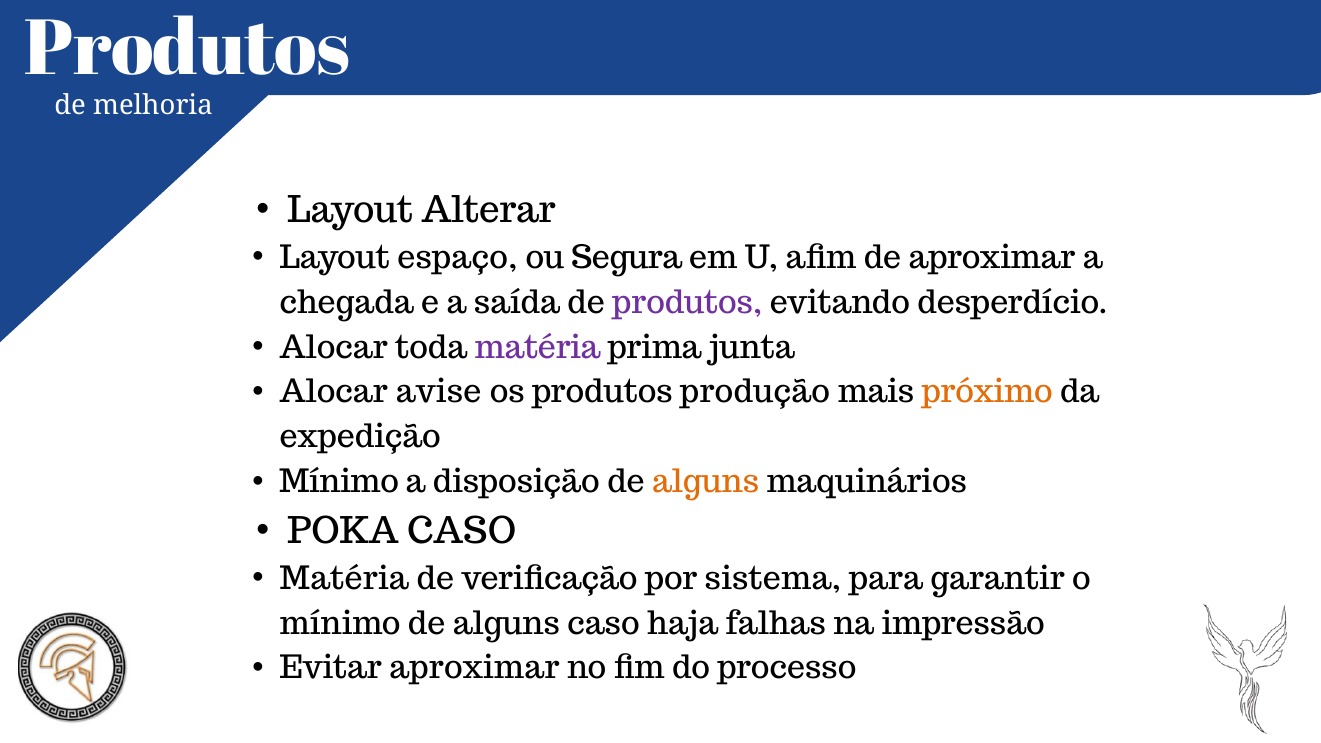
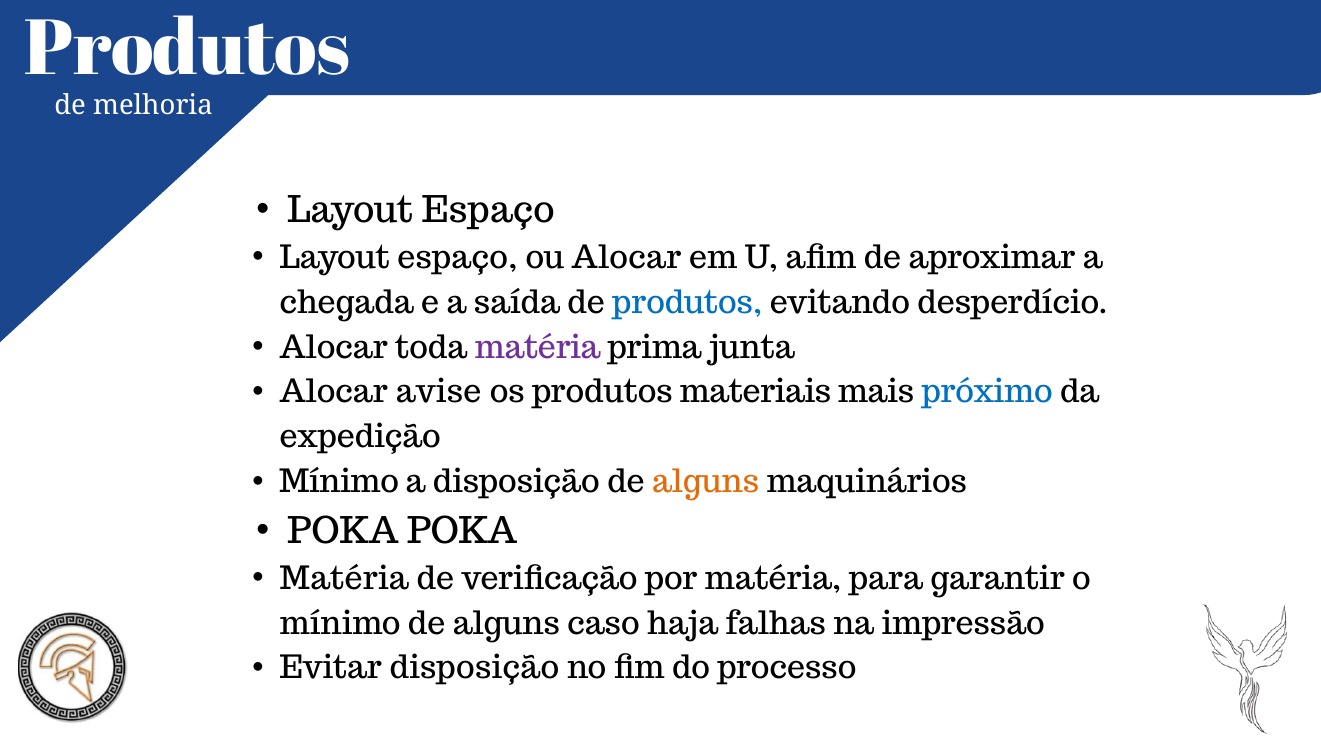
Alterar: Alterar -> Espaço (488, 210)
ou Segura: Segura -> Alocar (626, 258)
produtos colour: purple -> blue (687, 303)
produção: produção -> materiais (755, 392)
próximo colour: orange -> blue (987, 392)
POKA CASO: CASO -> POKA (462, 531)
por sistema: sistema -> matéria (773, 579)
Evitar aproximar: aproximar -> disposição (474, 668)
